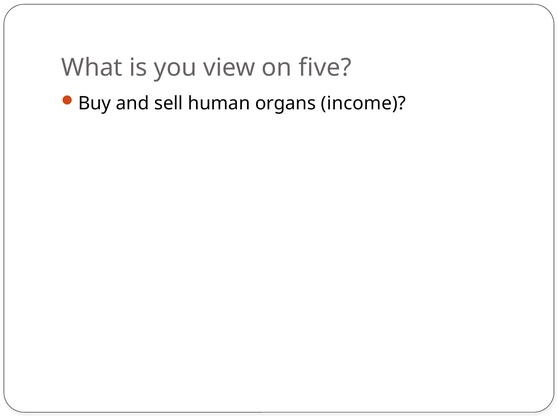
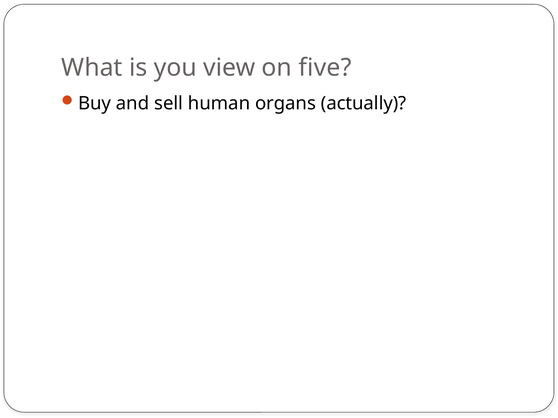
income: income -> actually (364, 104)
